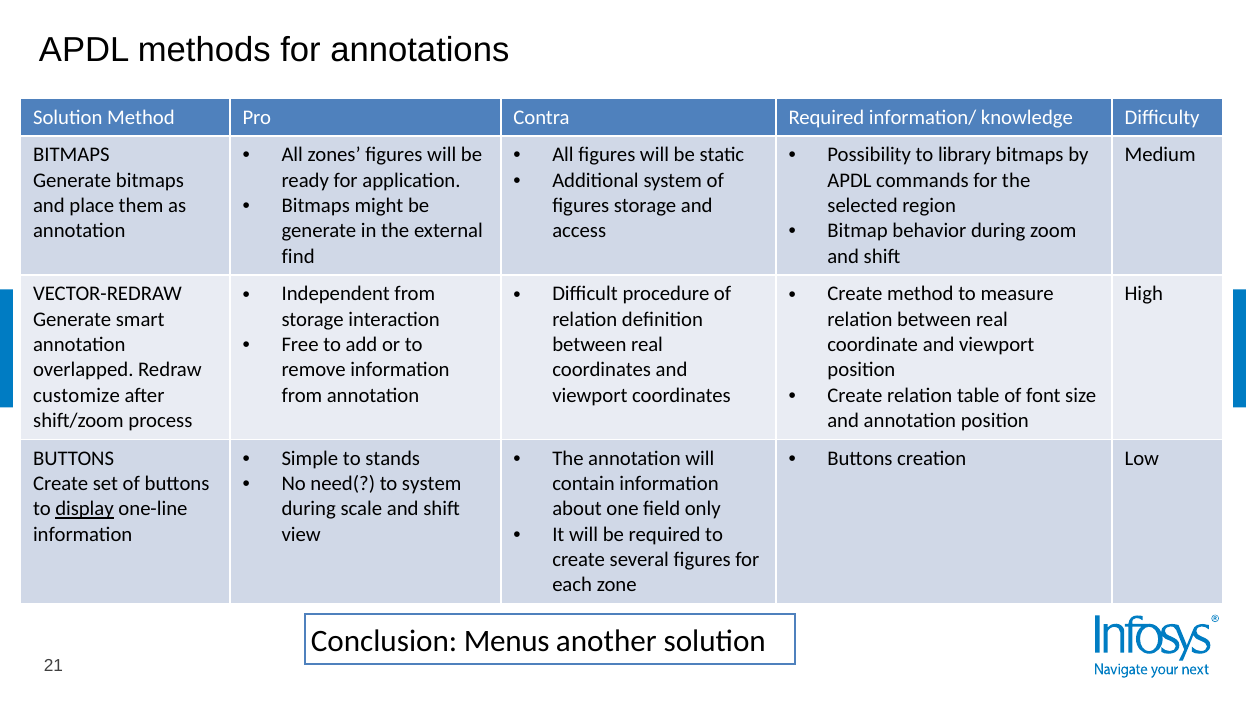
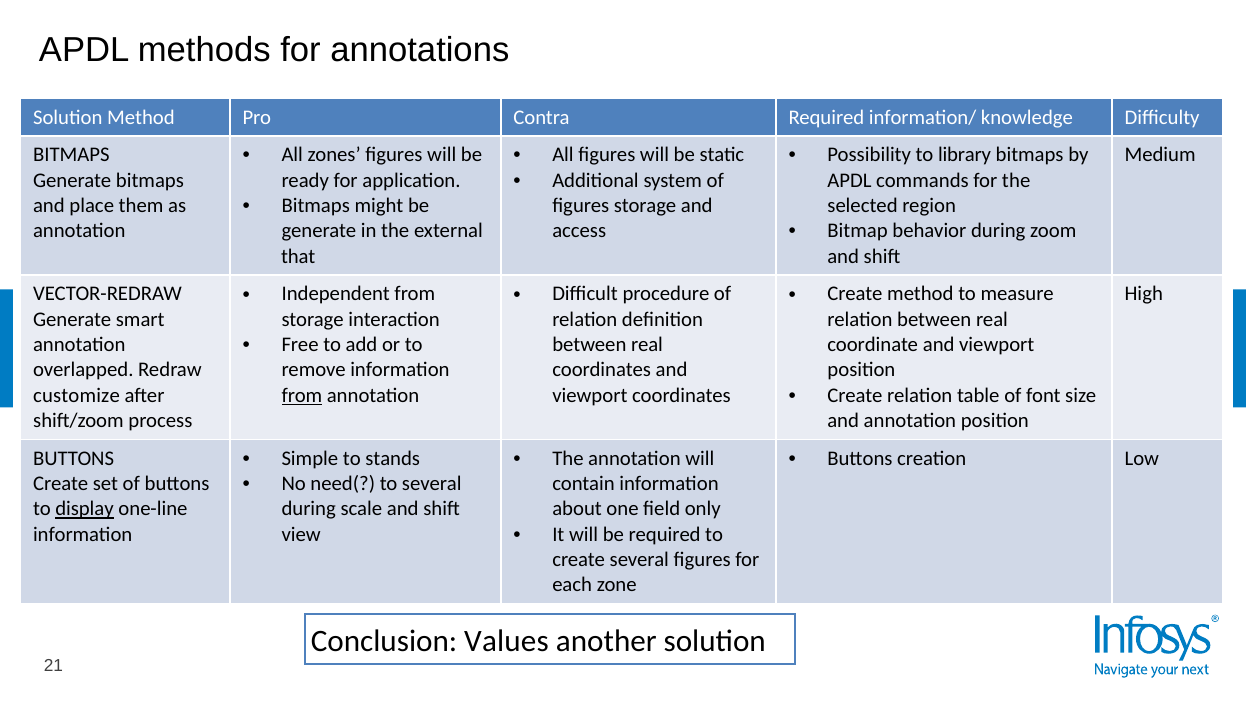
find: find -> that (298, 256)
from underline: none -> present (302, 395)
to system: system -> several (432, 484)
Menus: Menus -> Values (506, 641)
